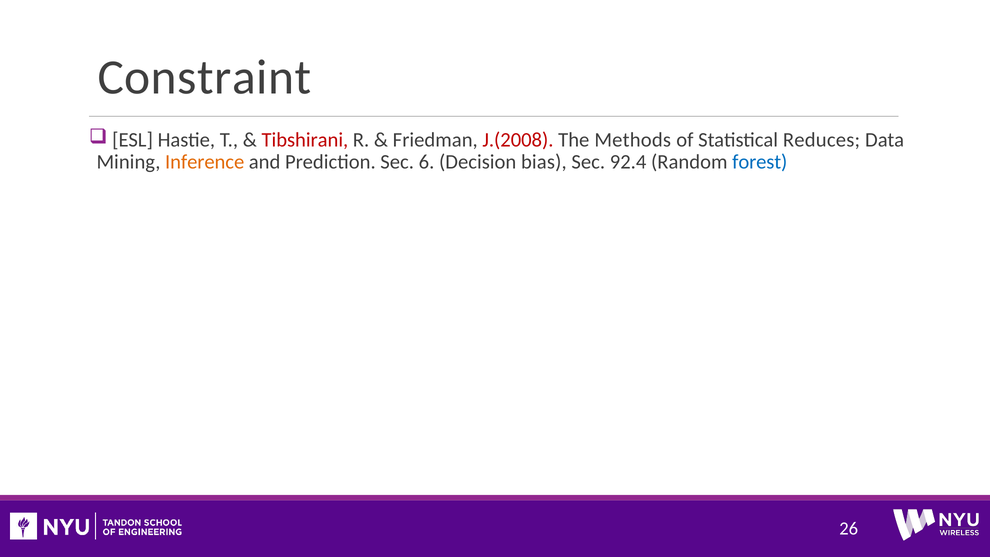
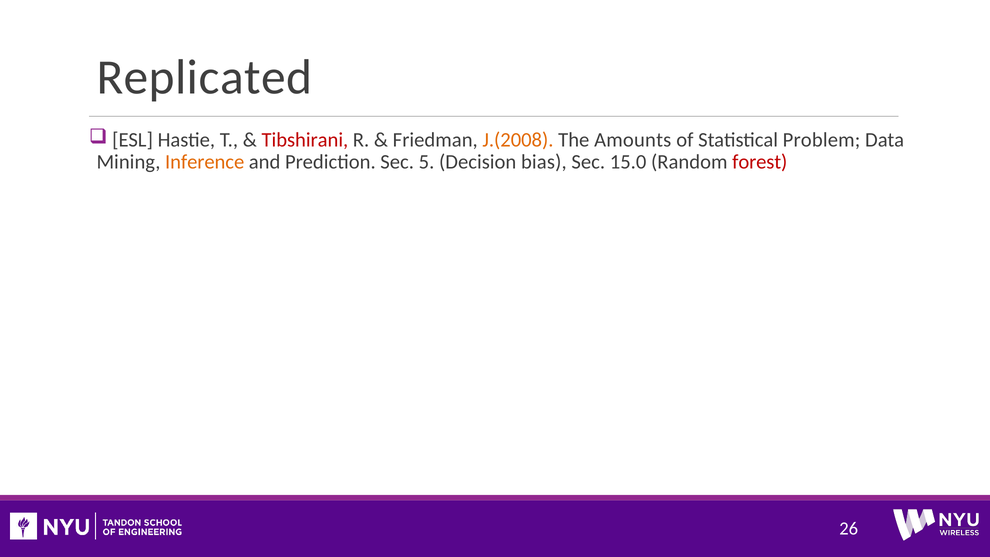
Constraint: Constraint -> Replicated (204, 78)
J.(2008 colour: red -> orange (518, 140)
Methods: Methods -> Amounts (633, 140)
Reduces: Reduces -> Problem (822, 140)
6: 6 -> 5 (427, 162)
92.4: 92.4 -> 15.0 (628, 162)
forest colour: blue -> red (760, 162)
